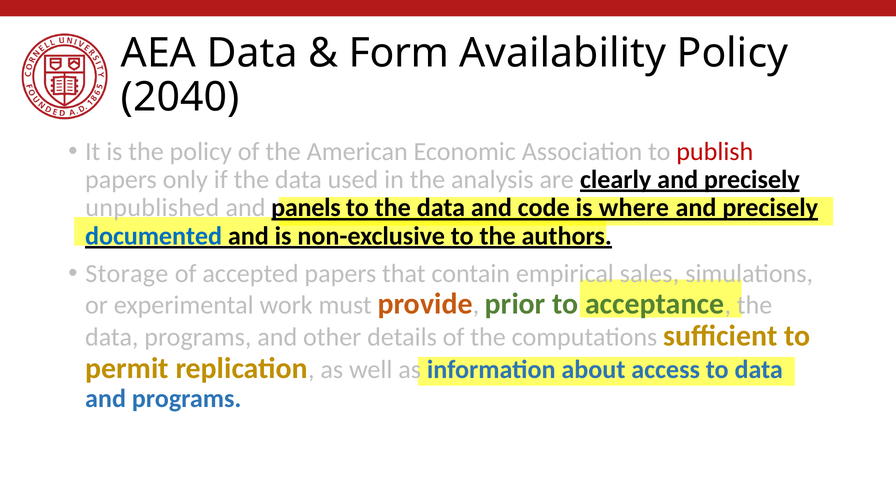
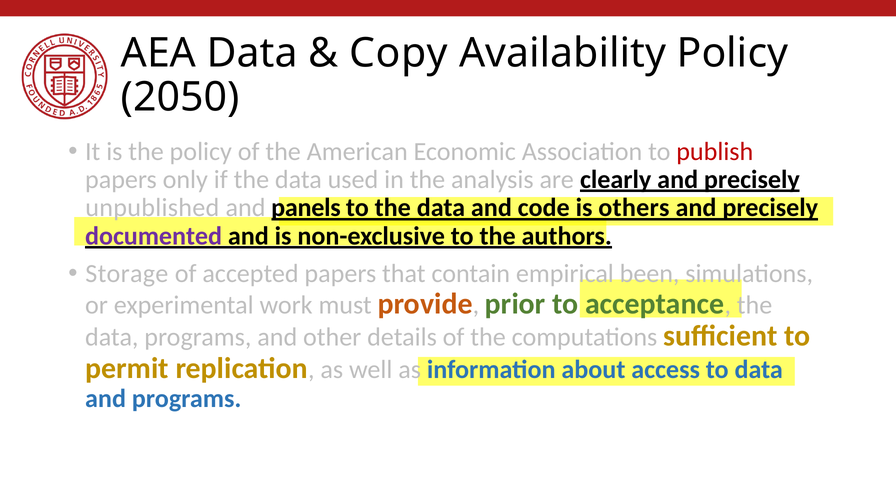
Form: Form -> Copy (399, 53)
2040: 2040 -> 2050 (180, 97)
where: where -> others (634, 208)
documented colour: blue -> purple (154, 236)
sales: sales -> been (650, 273)
